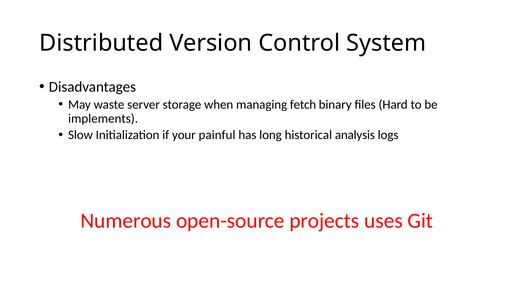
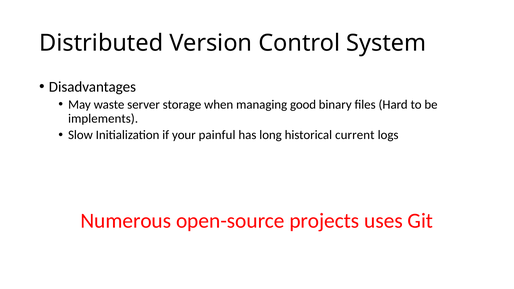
fetch: fetch -> good (303, 105)
analysis: analysis -> current (355, 135)
